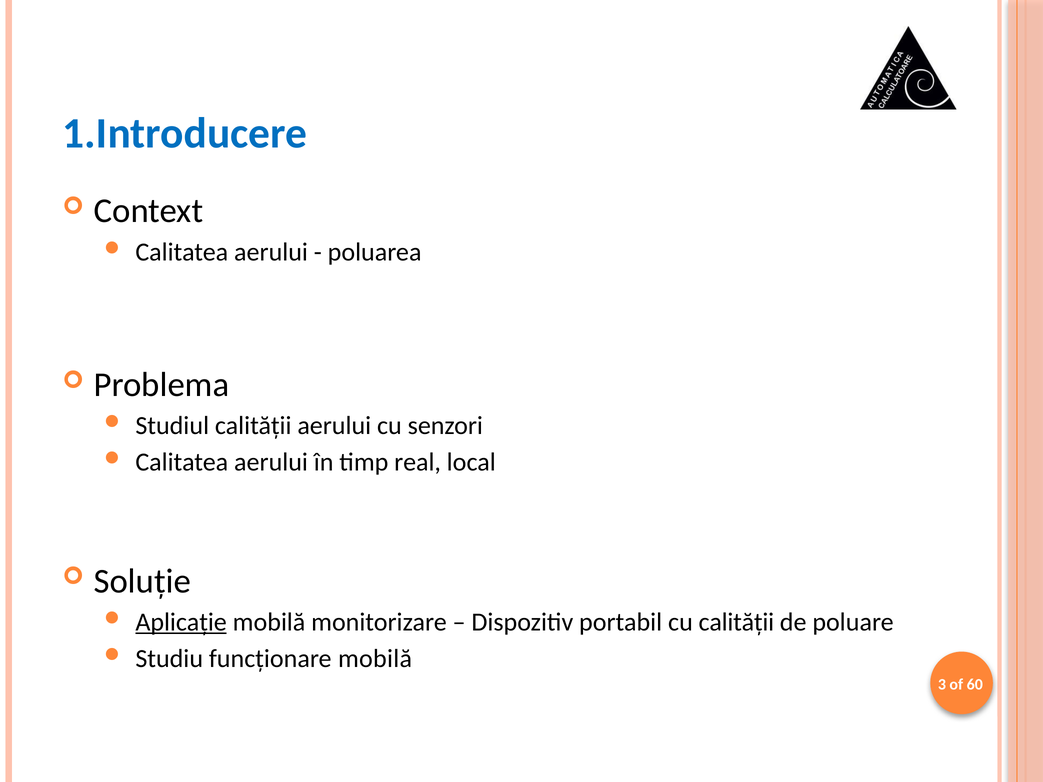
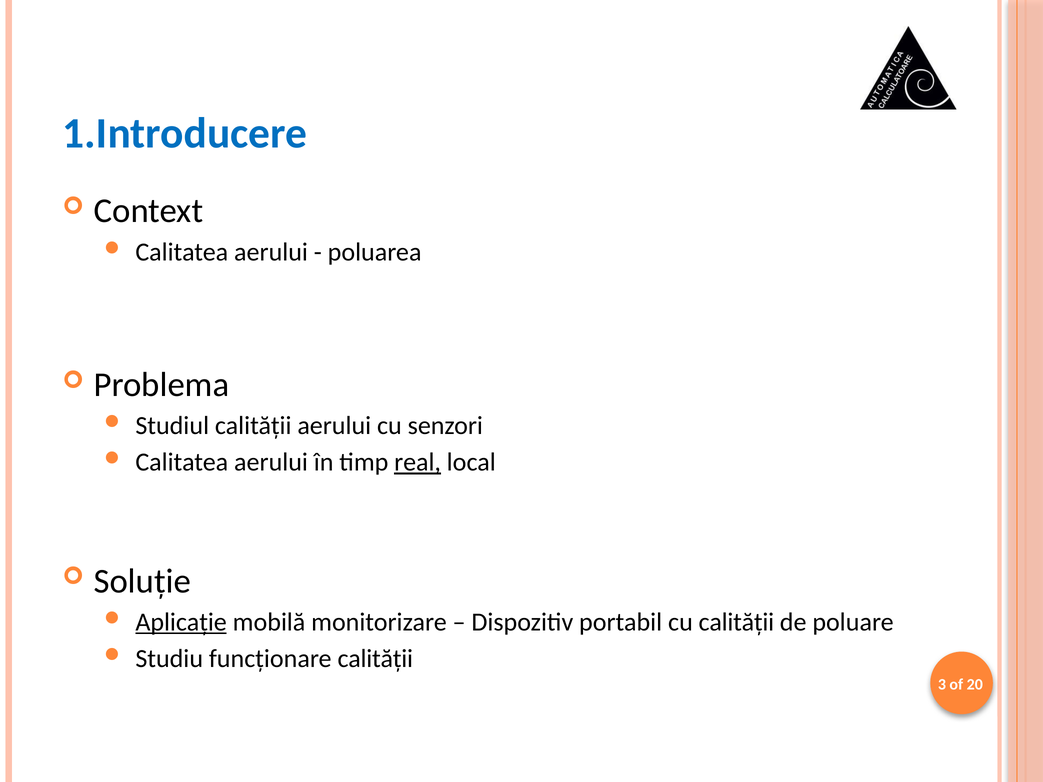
real underline: none -> present (418, 462)
funcționare mobilă: mobilă -> calității (375, 659)
60: 60 -> 20 (975, 685)
